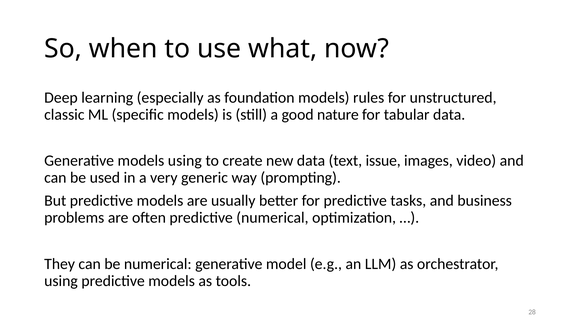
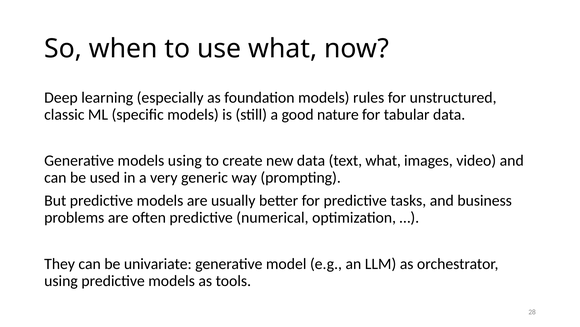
text issue: issue -> what (383, 160)
be numerical: numerical -> univariate (158, 263)
